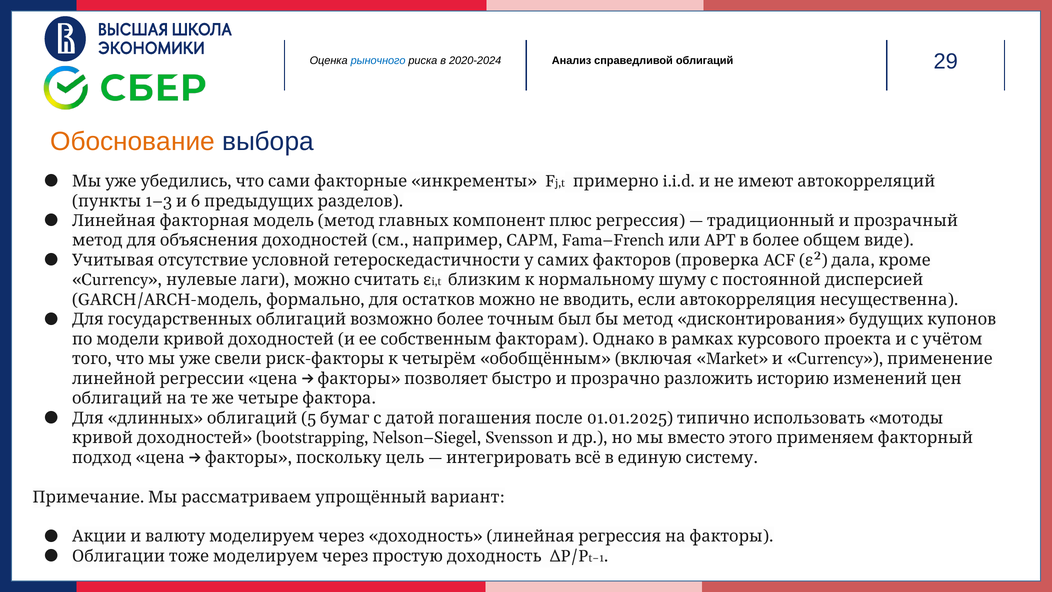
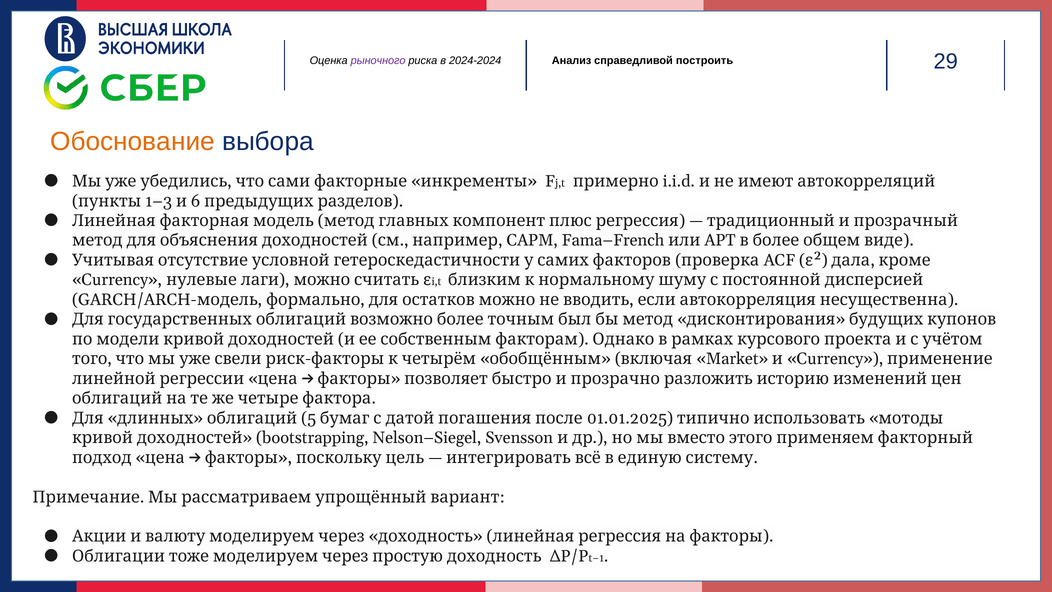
рыночного colour: blue -> purple (378, 61)
2020-2024: 2020-2024 -> 2024-2024 (475, 61)
справедливой облигаций: облигаций -> построить (705, 61)
